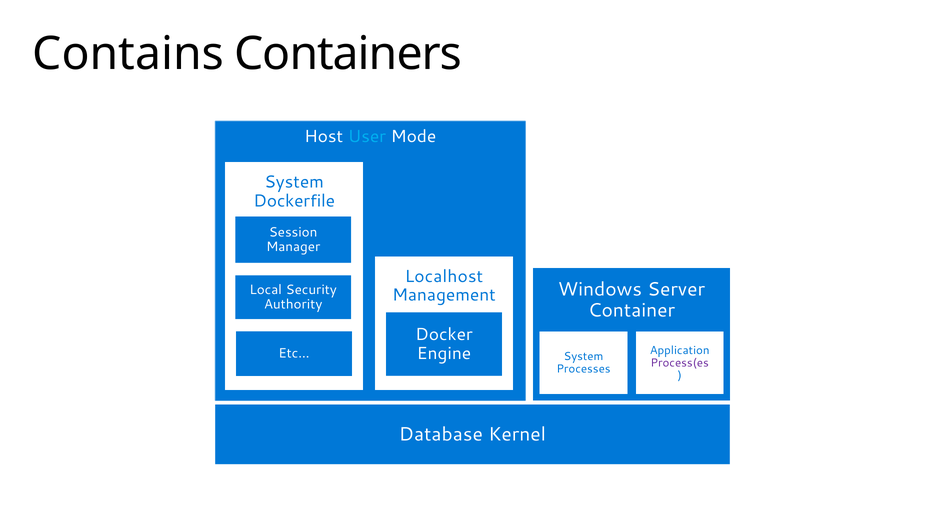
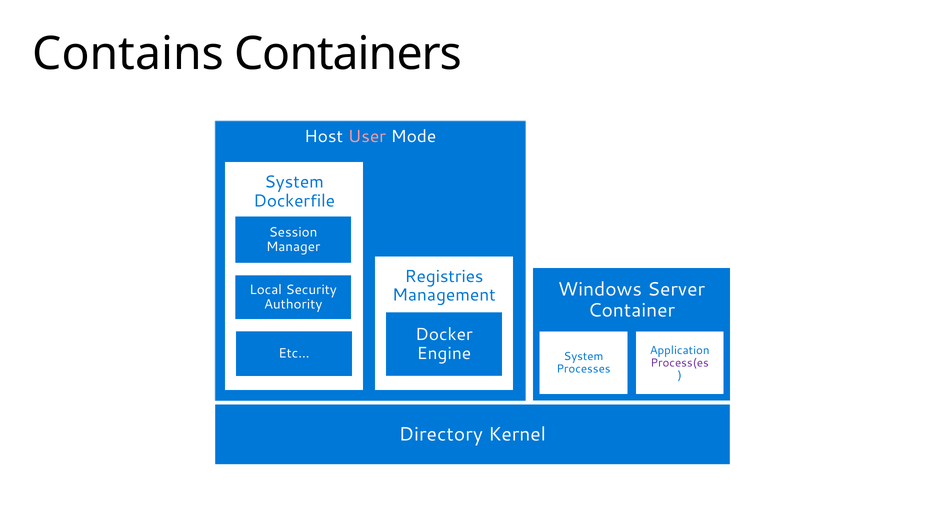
User colour: light blue -> pink (367, 137)
Localhost: Localhost -> Registries (444, 277)
Database: Database -> Directory (441, 435)
